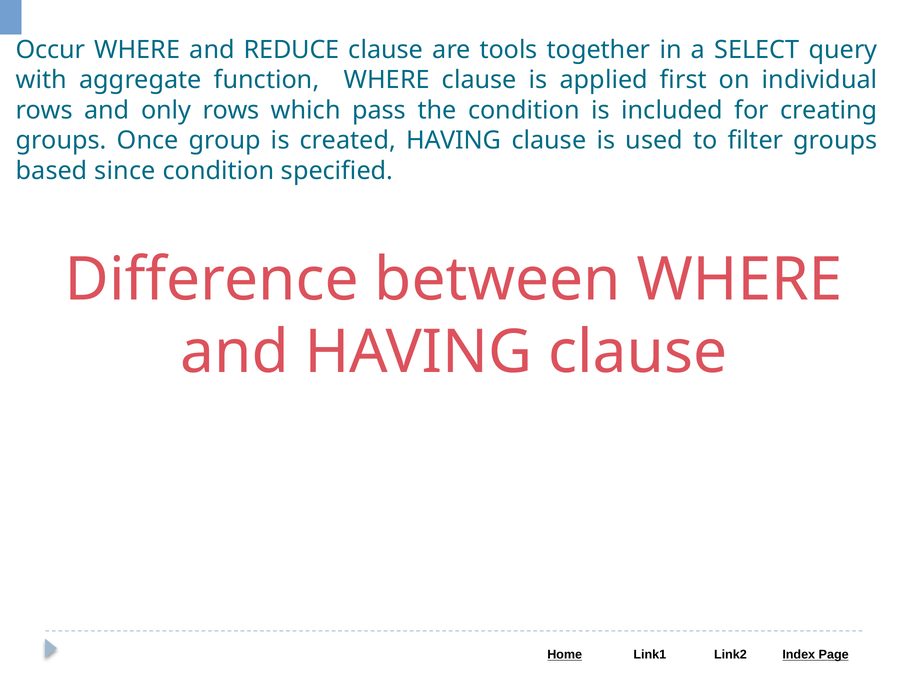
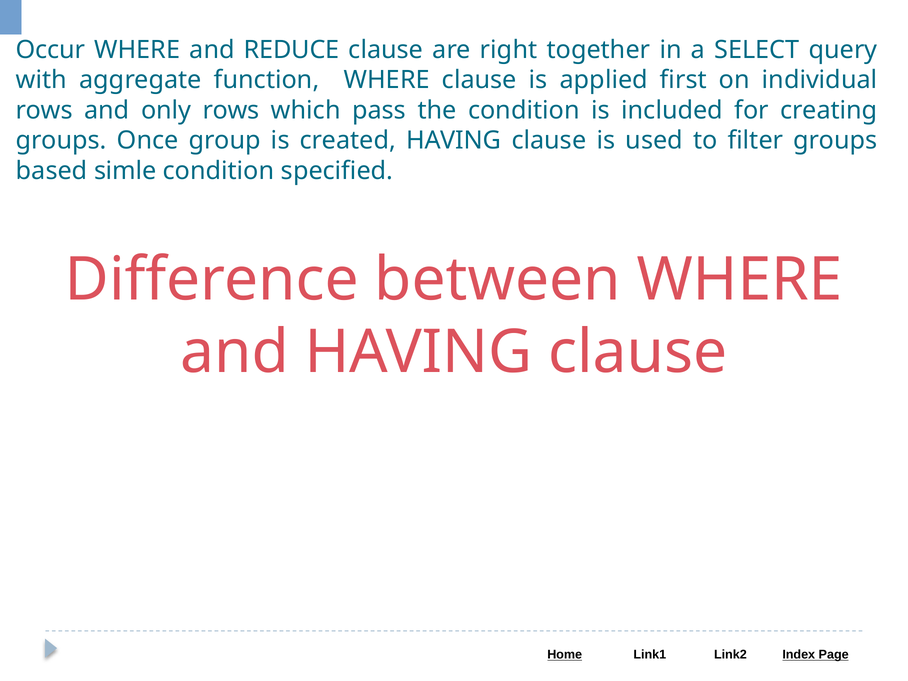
tools: tools -> right (509, 50)
since: since -> simle (125, 171)
